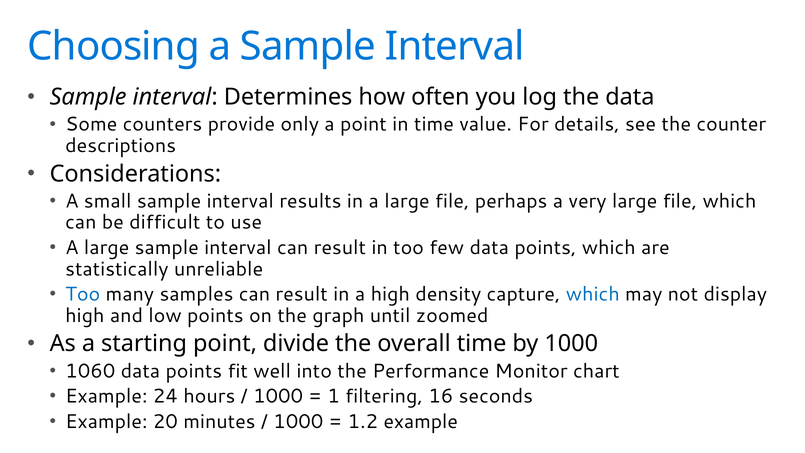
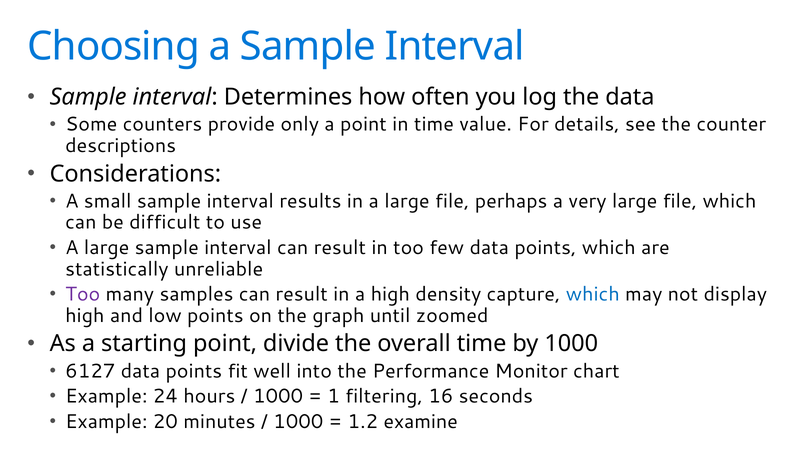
Too colour: blue -> purple (83, 294)
1060: 1060 -> 6127 (90, 371)
1.2 example: example -> examine (421, 421)
